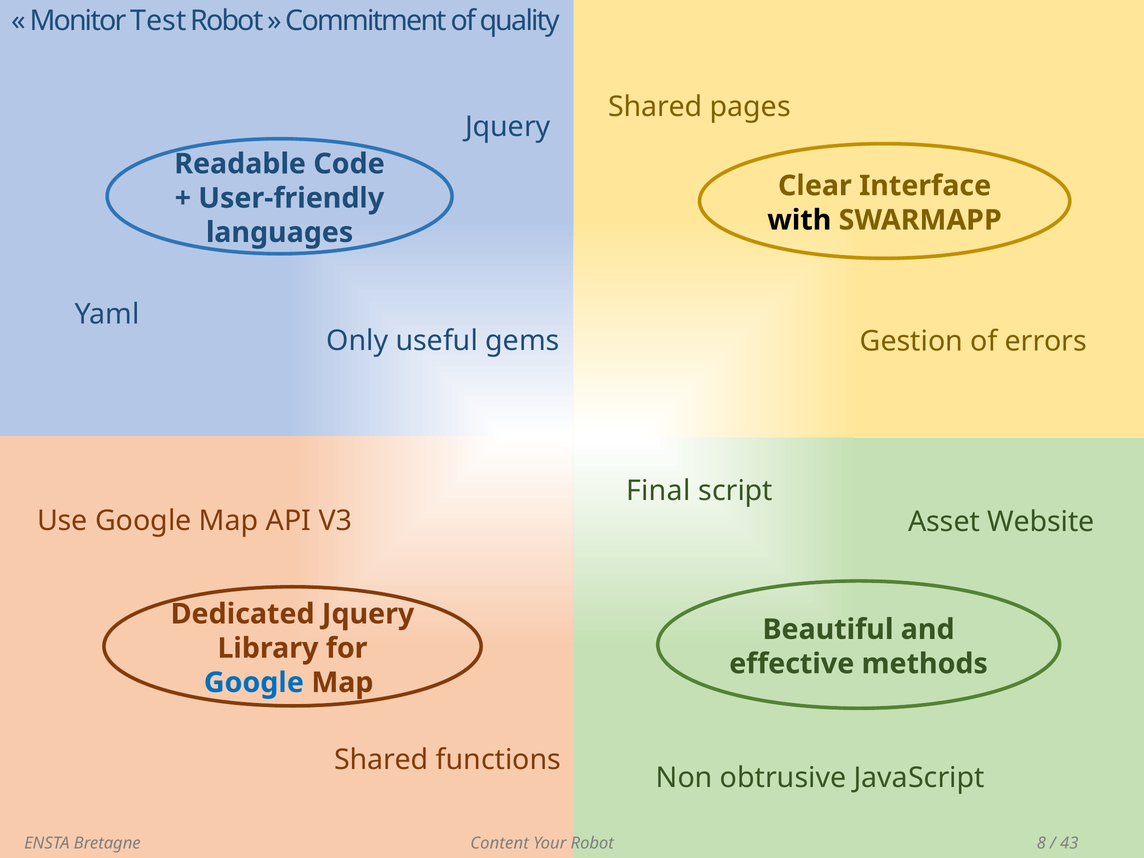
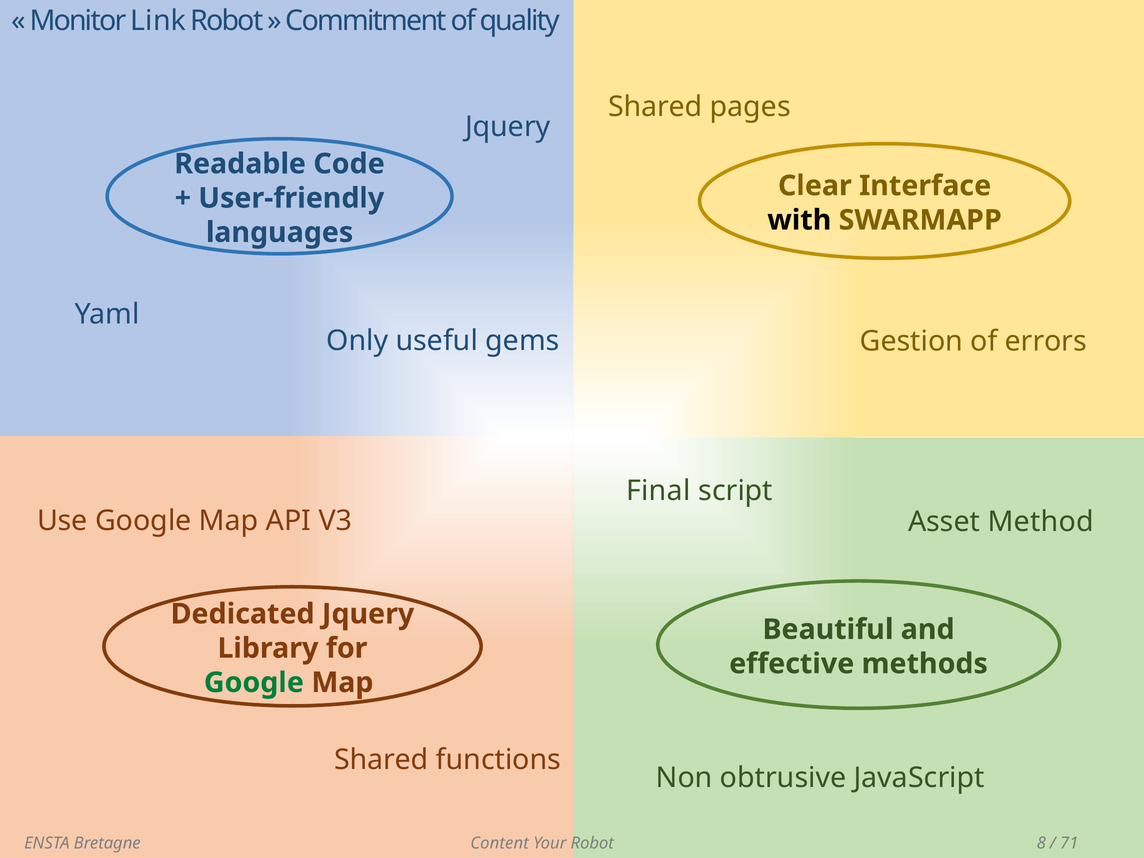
Test: Test -> Link (158, 21)
Website: Website -> Method (1041, 522)
Google colour: blue -> green (254, 683)
43: 43 -> 71 (1069, 843)
